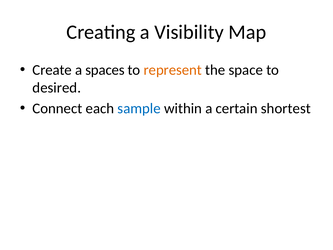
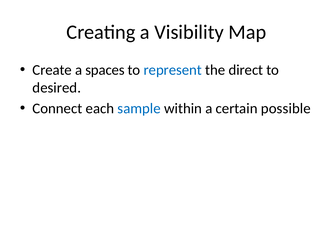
represent colour: orange -> blue (173, 70)
space: space -> direct (246, 70)
shortest: shortest -> possible (286, 108)
